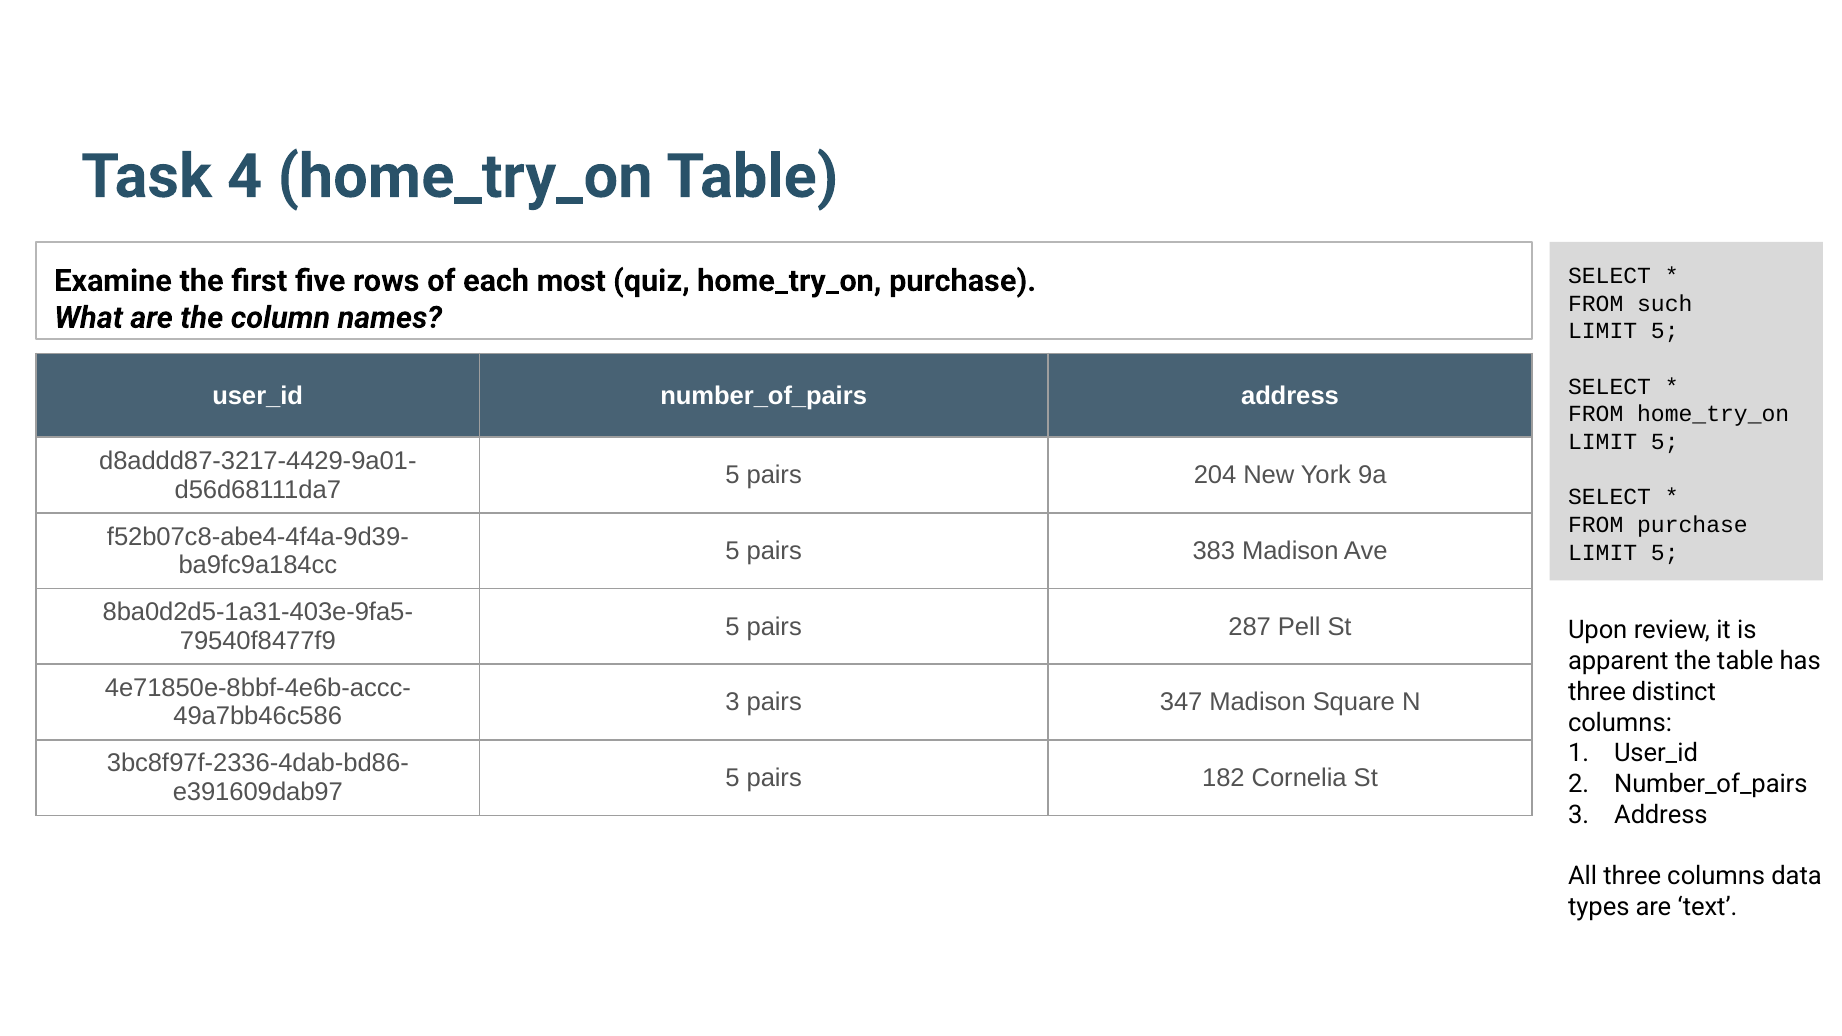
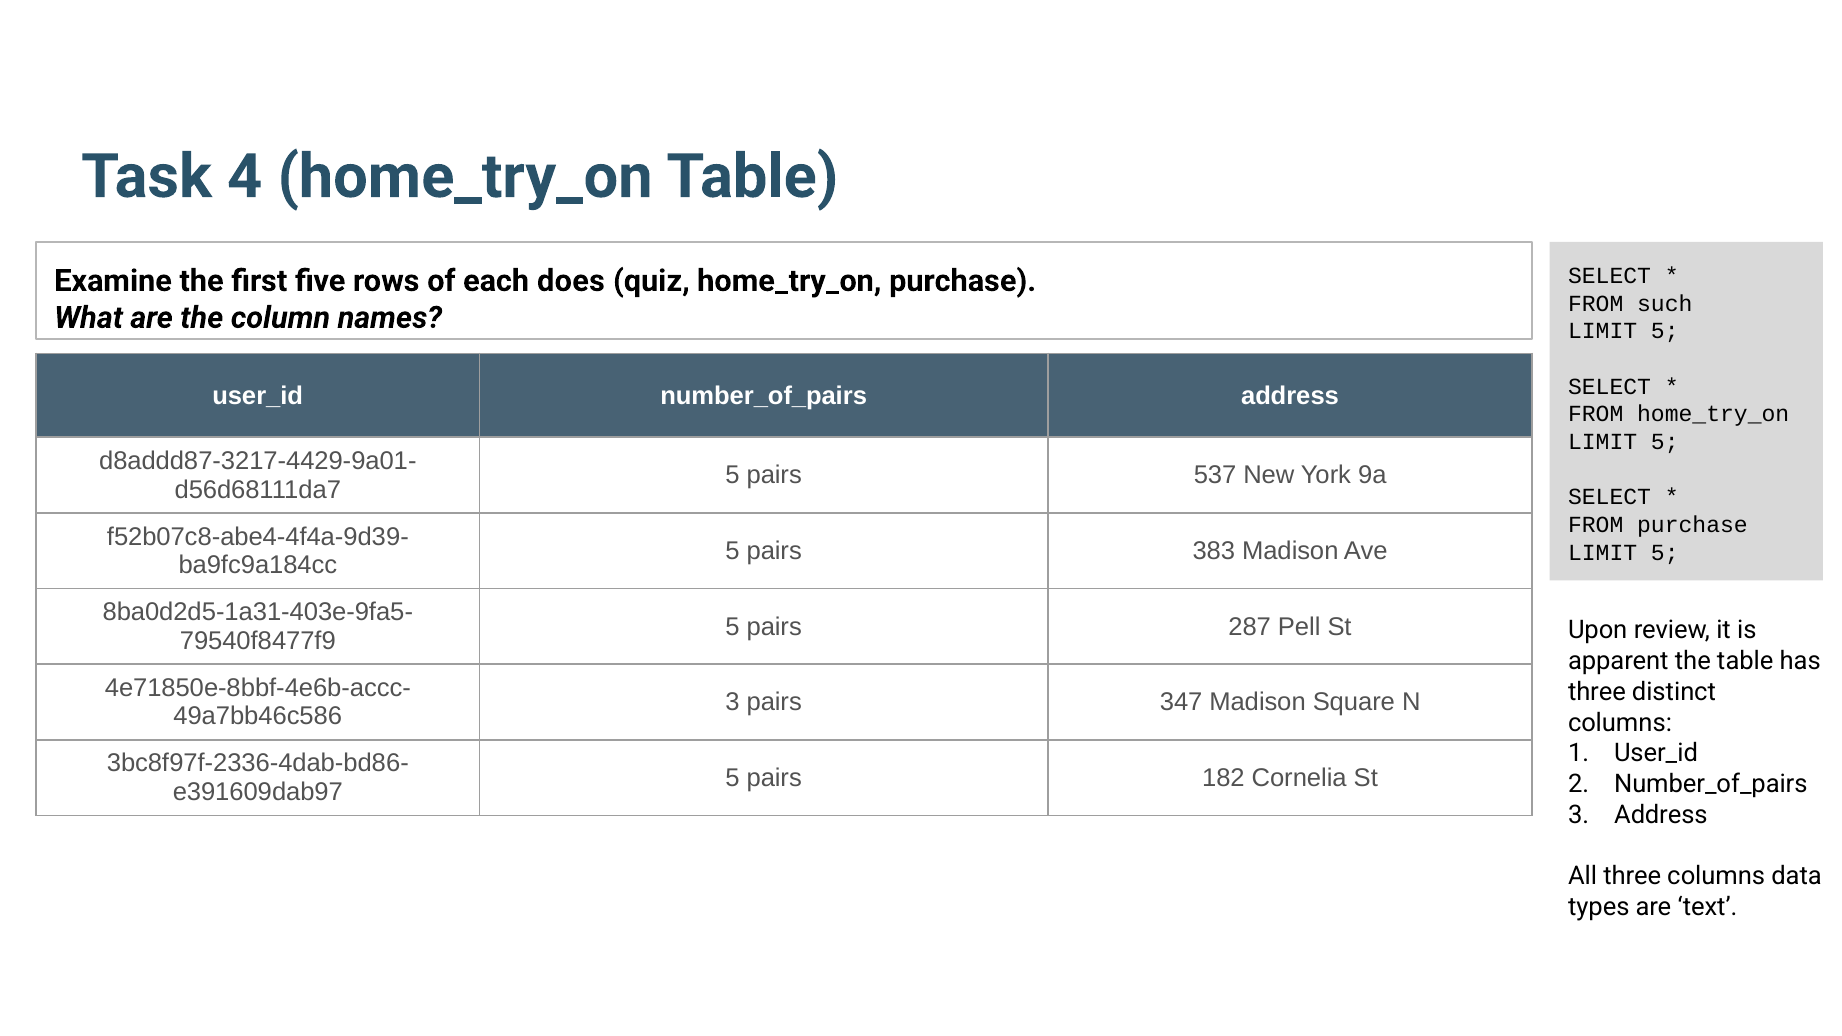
most: most -> does (571, 281)
204: 204 -> 537 (1215, 475)
